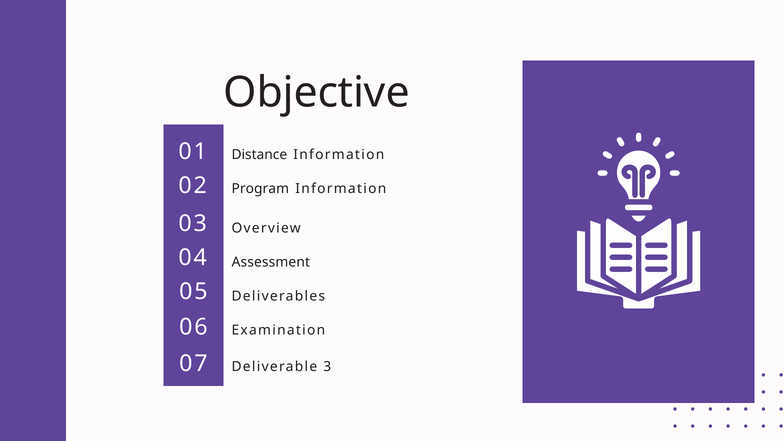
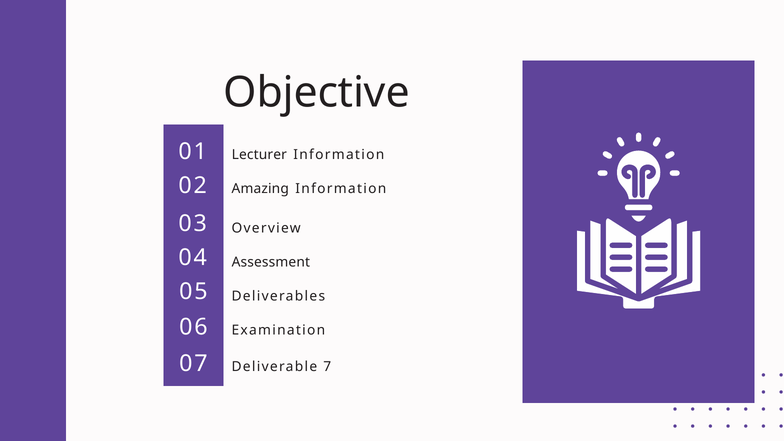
Distance: Distance -> Lecturer (259, 155)
Program: Program -> Amazing (260, 189)
3: 3 -> 7 (327, 367)
